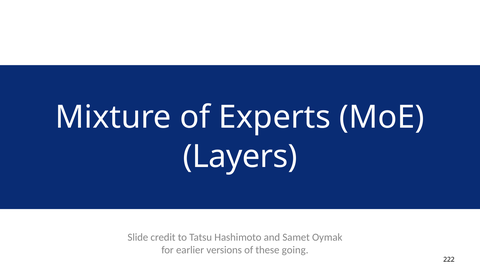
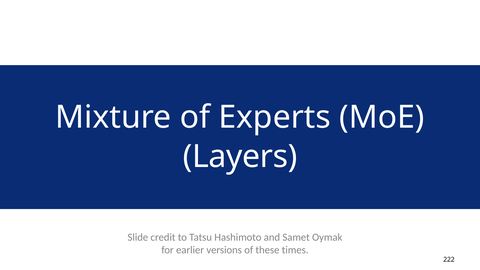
going: going -> times (295, 250)
